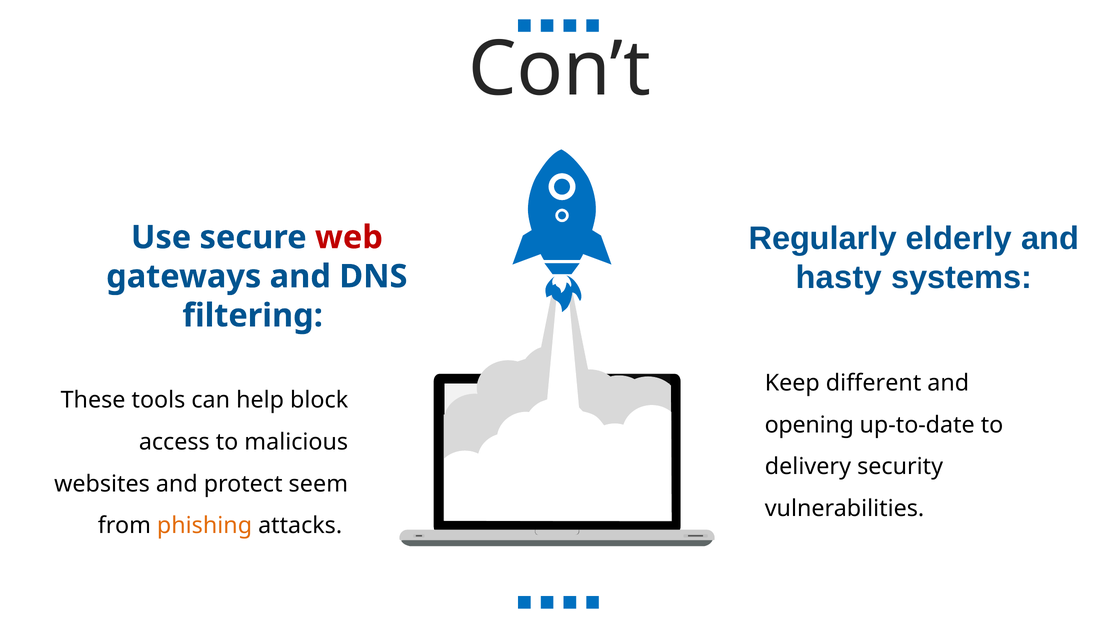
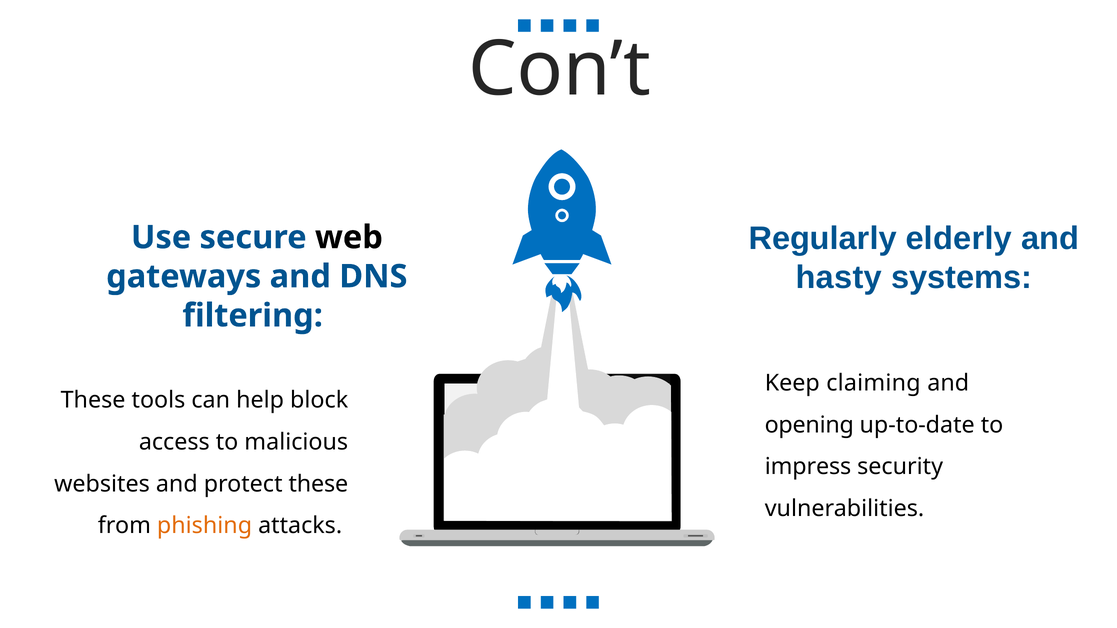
web colour: red -> black (349, 238)
different: different -> claiming (873, 383)
delivery: delivery -> impress (808, 467)
protect seem: seem -> these (318, 484)
